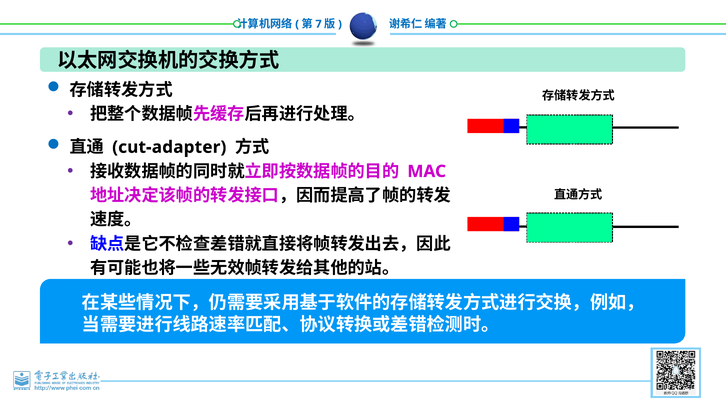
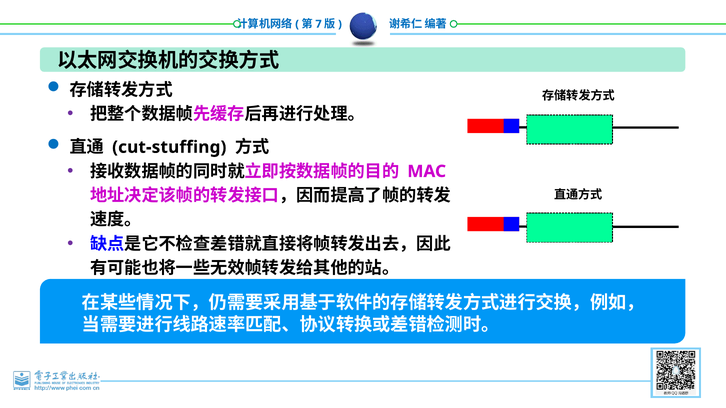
cut-adapter: cut-adapter -> cut-stuffing (169, 147)
